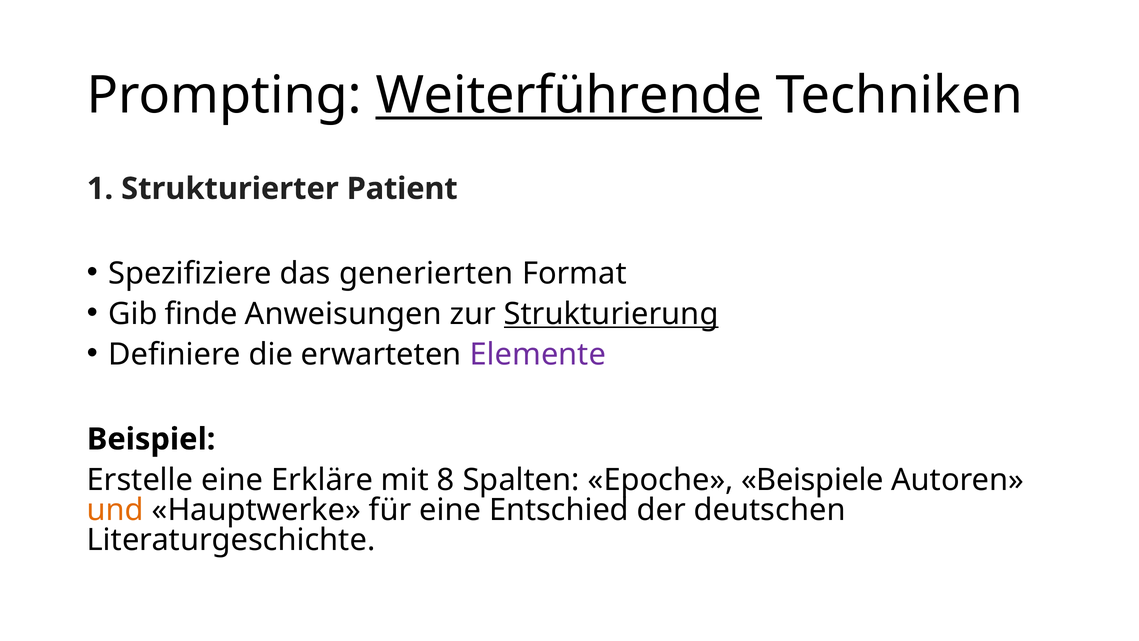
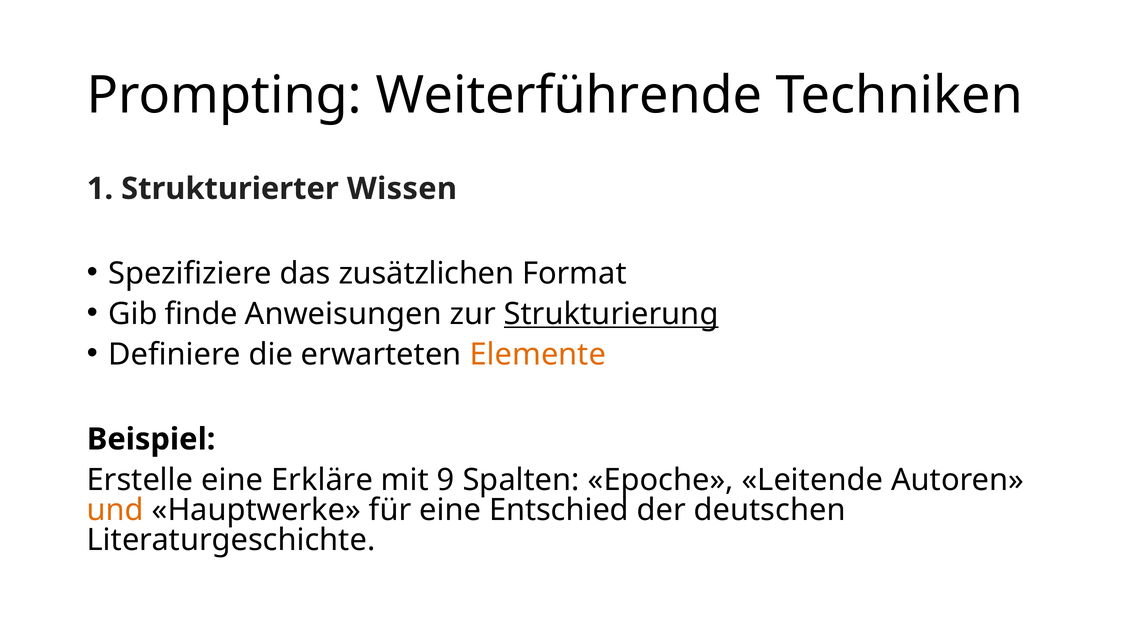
Weiterführende underline: present -> none (569, 96)
Patient: Patient -> Wissen (402, 189)
generierten: generierten -> zusätzlichen (426, 273)
Elemente colour: purple -> orange (538, 354)
8: 8 -> 9 (446, 480)
Beispiele: Beispiele -> Leitende (812, 480)
